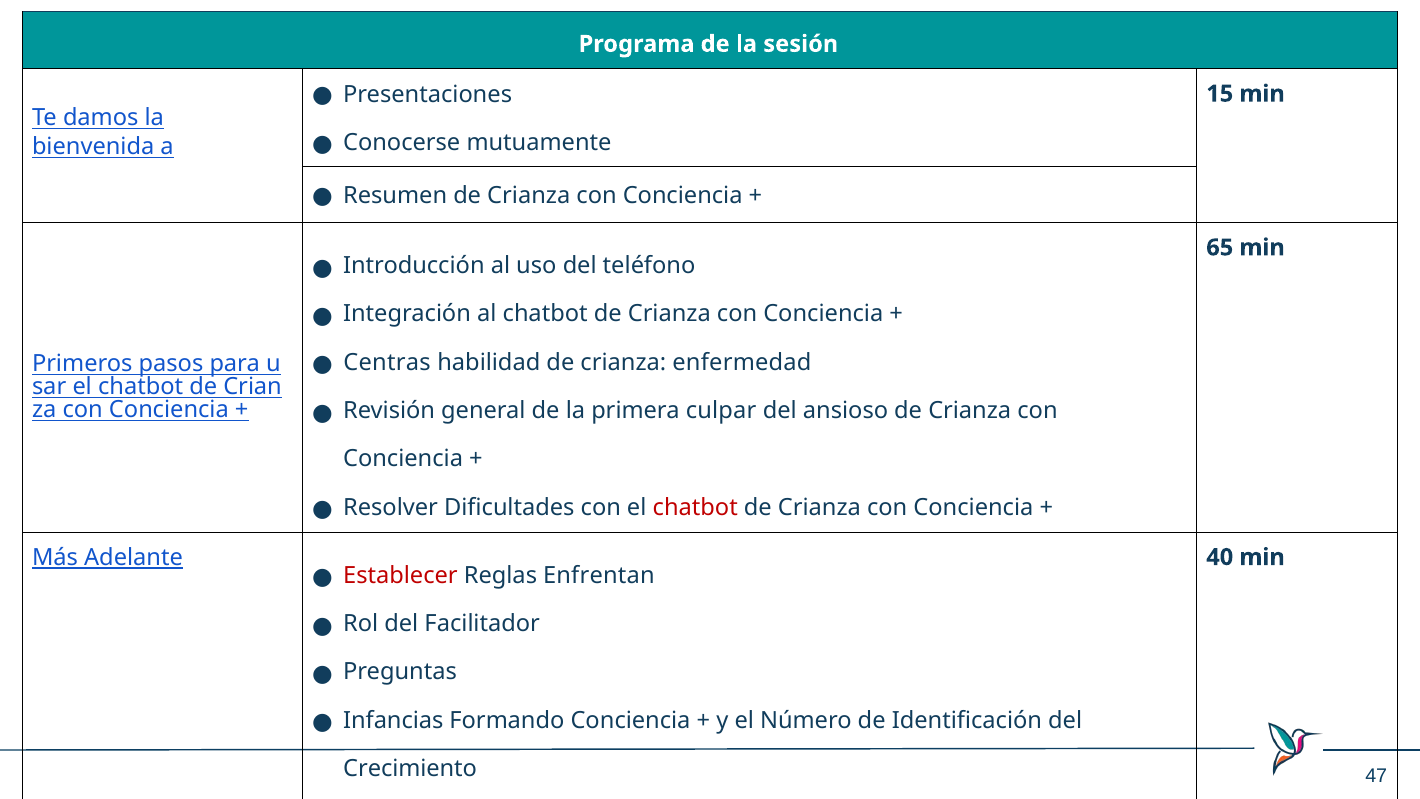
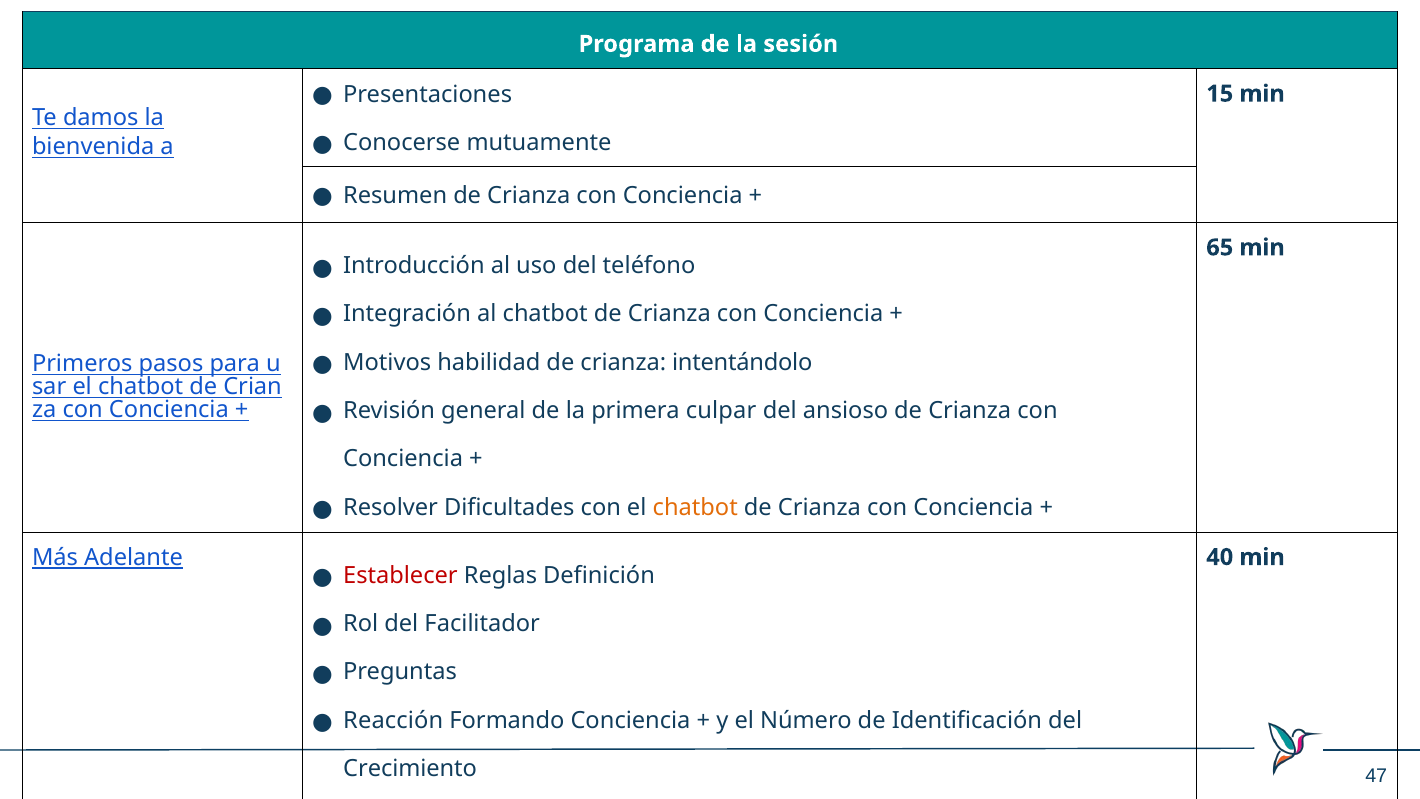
Centras: Centras -> Motivos (387, 362)
enfermedad: enfermedad -> intentándolo (742, 362)
chatbot colour: red -> orange (695, 507)
Enfrentan: Enfrentan -> Definición (599, 575)
Infancias: Infancias -> Reacción (393, 720)
